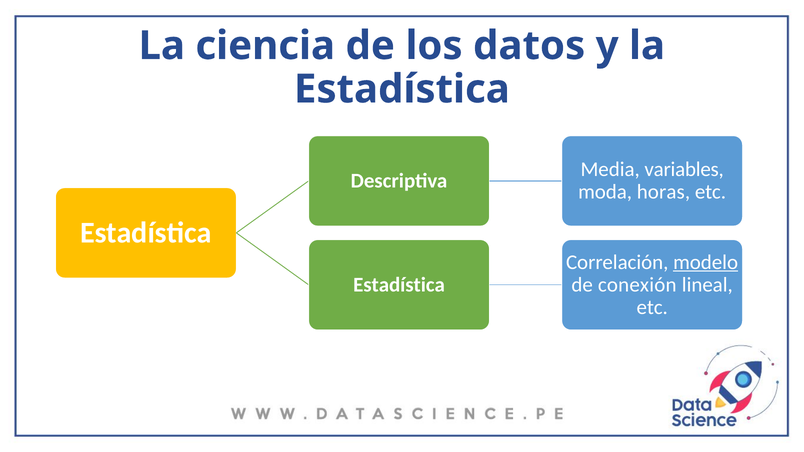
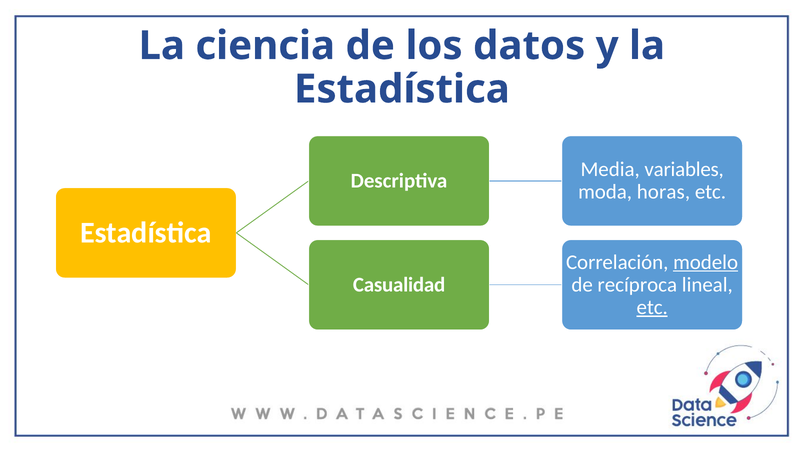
Estadística: Estadística -> Casualidad (399, 285)
conexión: conexión -> recíproca (637, 285)
etc underline: none -> present (652, 307)
